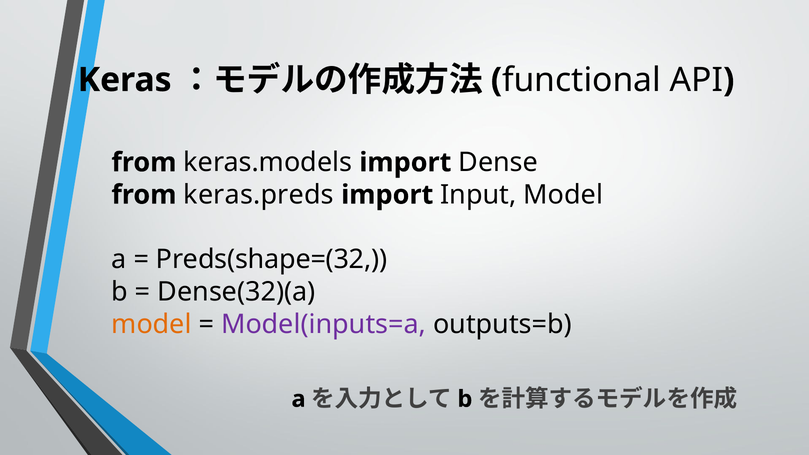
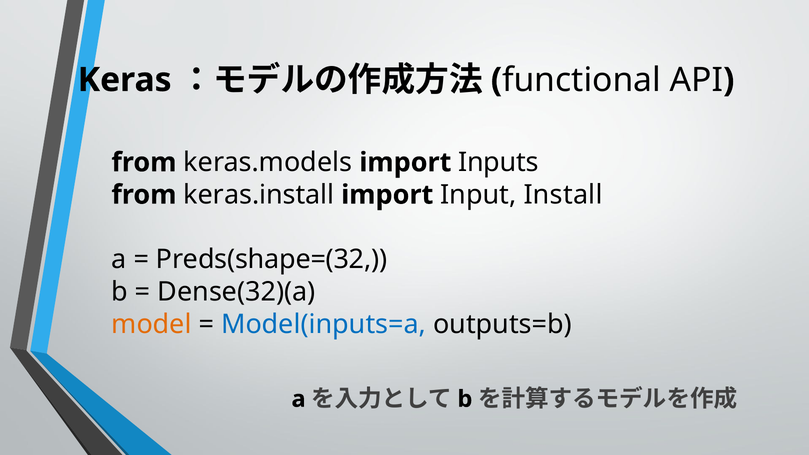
Dense: Dense -> Inputs (498, 162)
keras.preds: keras.preds -> keras.install (259, 195)
Input Model: Model -> Install (563, 195)
Model(inputs=a colour: purple -> blue (324, 324)
